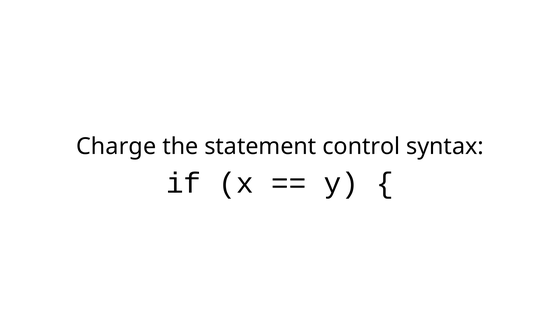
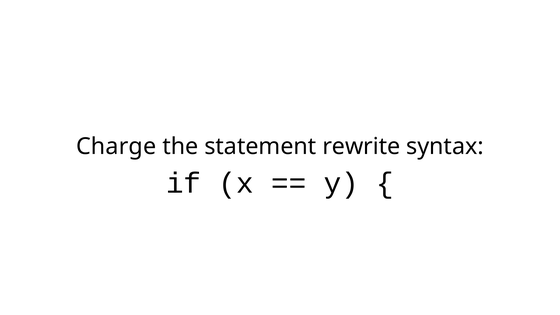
control: control -> rewrite (361, 146)
